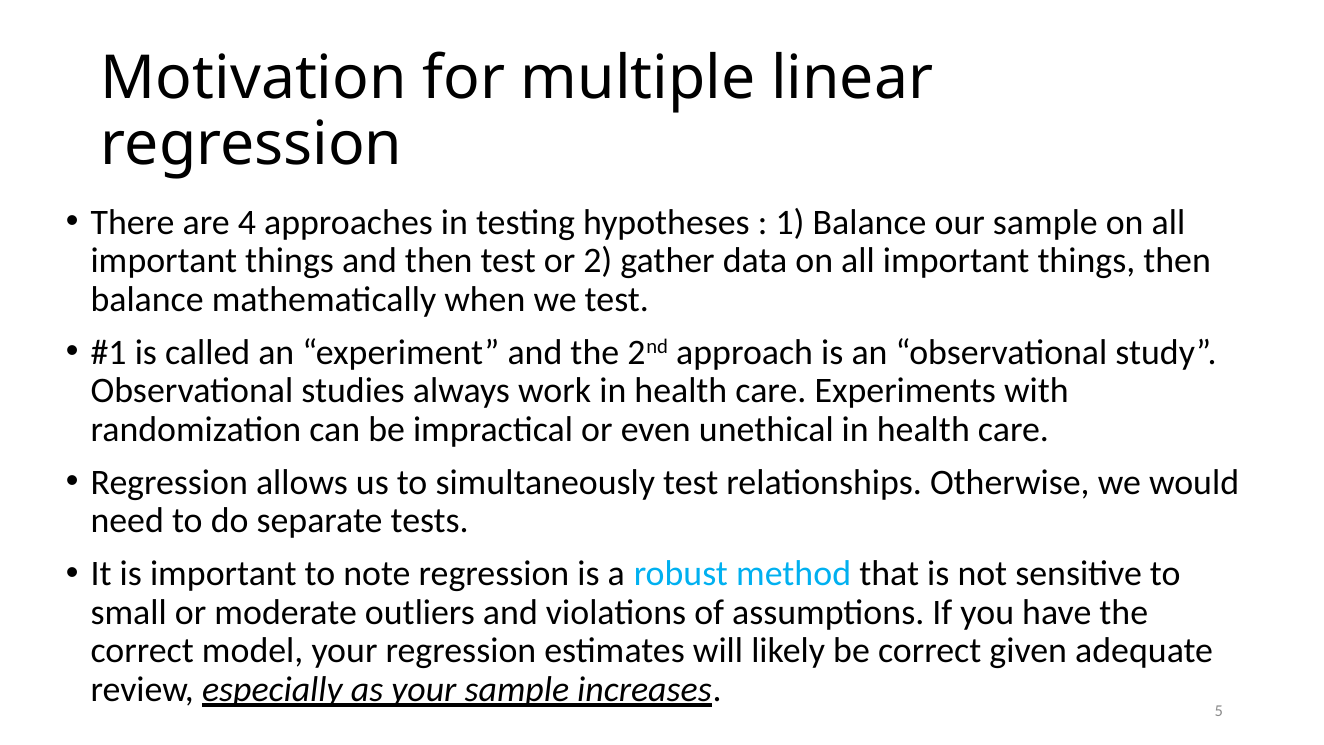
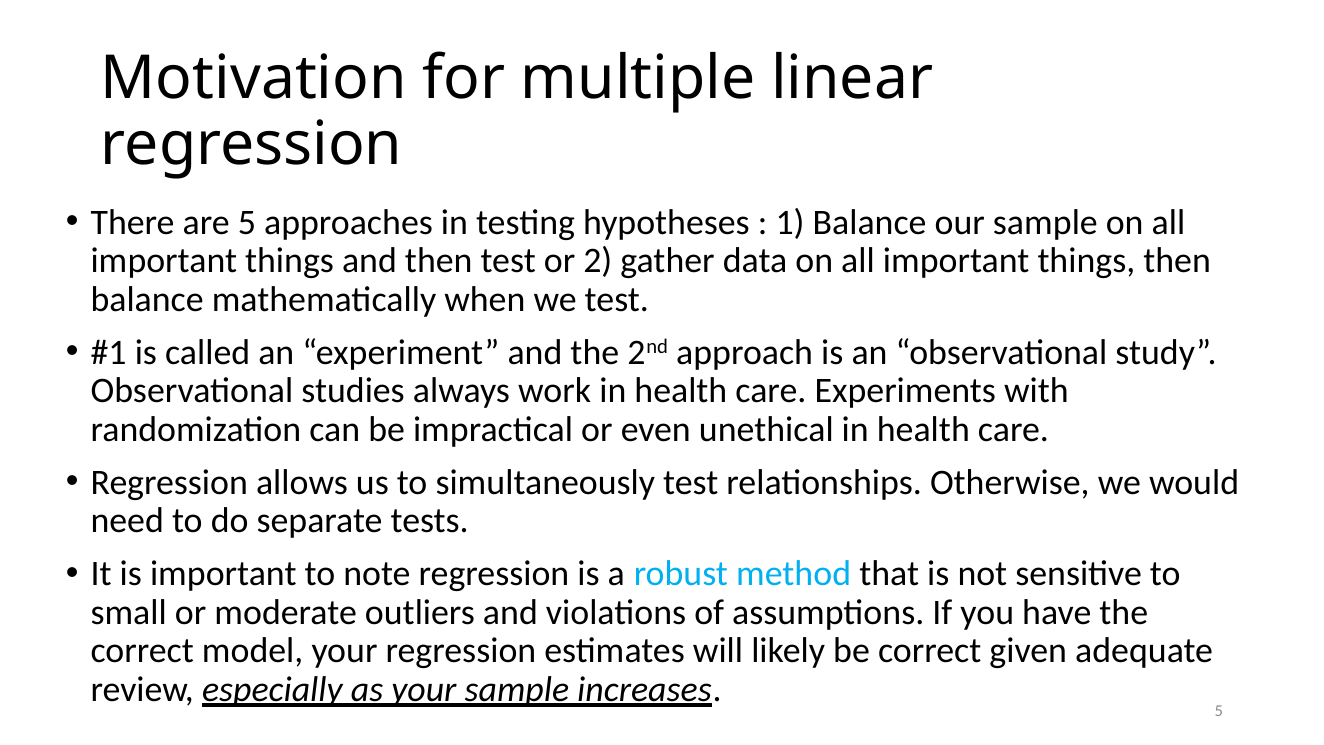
are 4: 4 -> 5 (247, 222)
